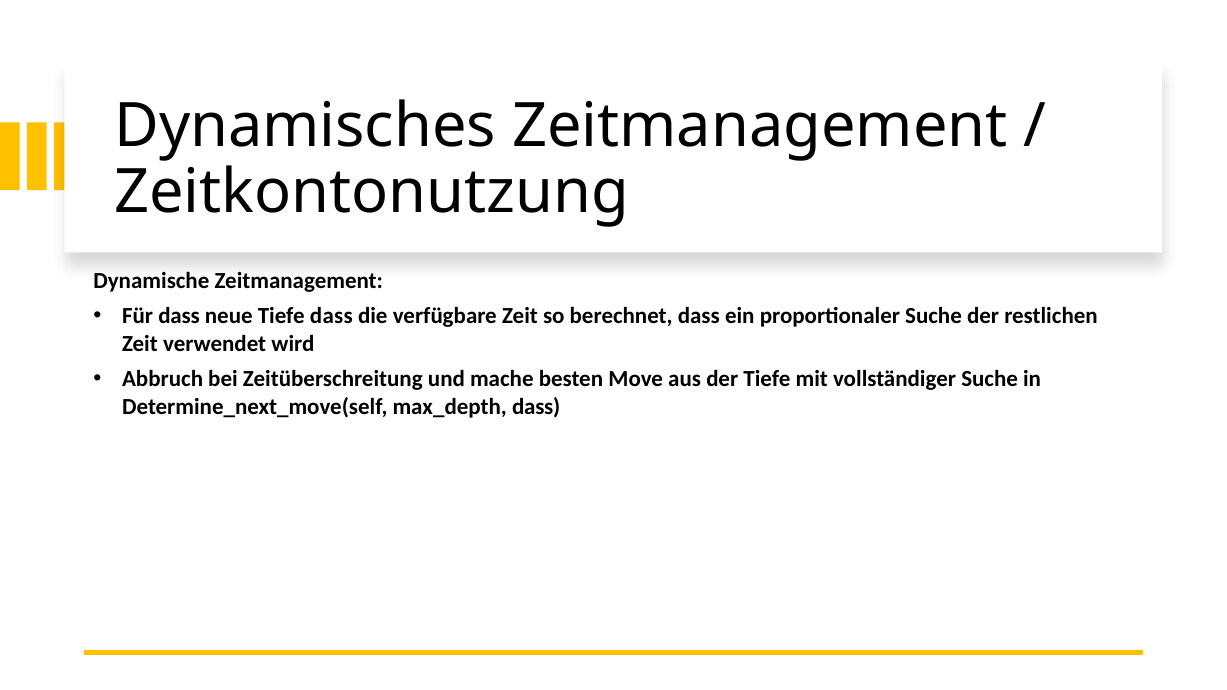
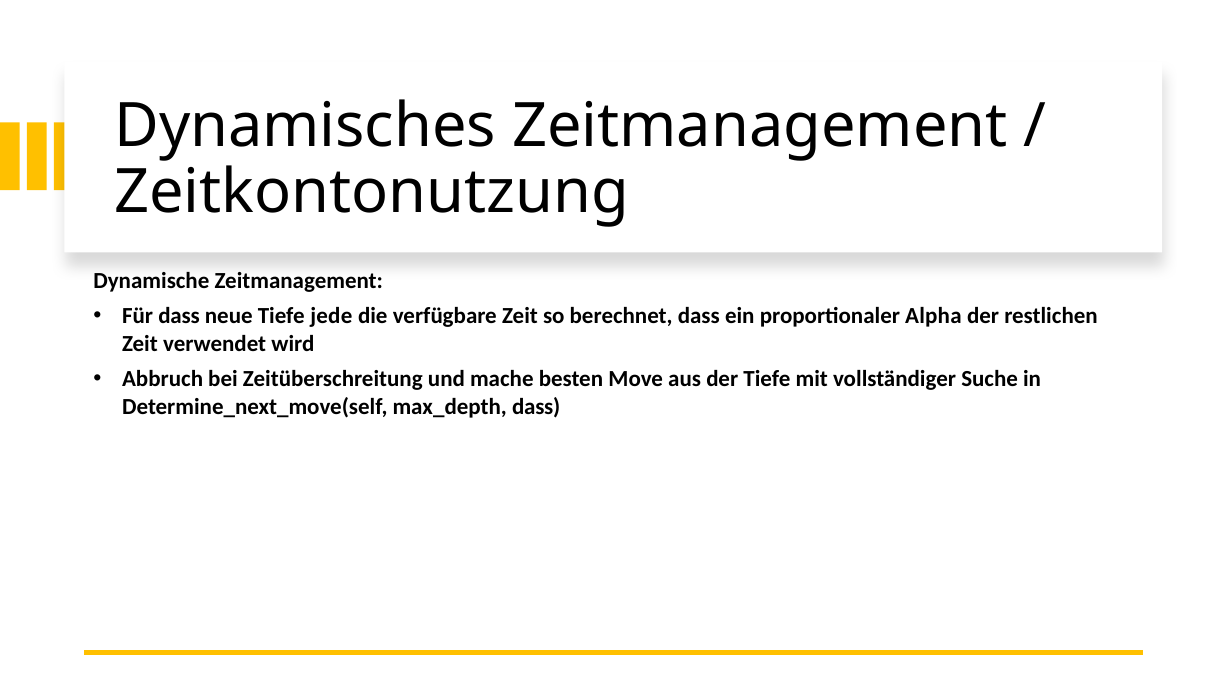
Tiefe dass: dass -> jede (331, 316)
proportionaler Suche: Suche -> Alpha (933, 316)
